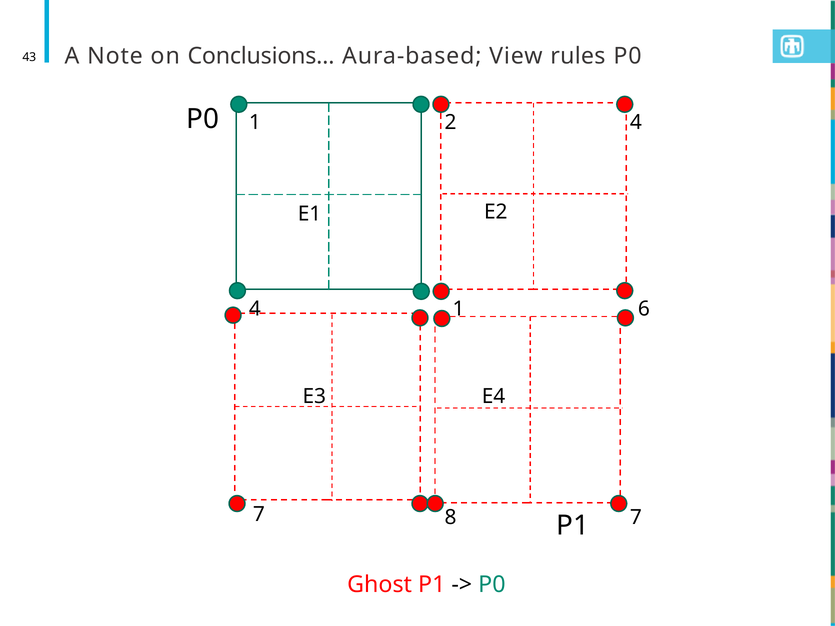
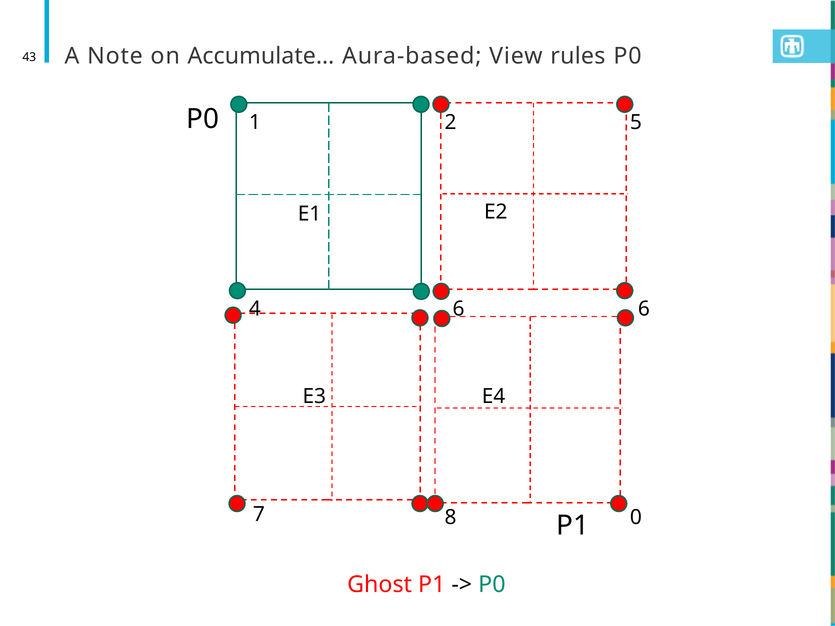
Conclusions…: Conclusions… -> Accumulate… (261, 56)
2 4: 4 -> 5 (636, 122)
4 1: 1 -> 6 (458, 309)
8 7: 7 -> 0 (636, 517)
